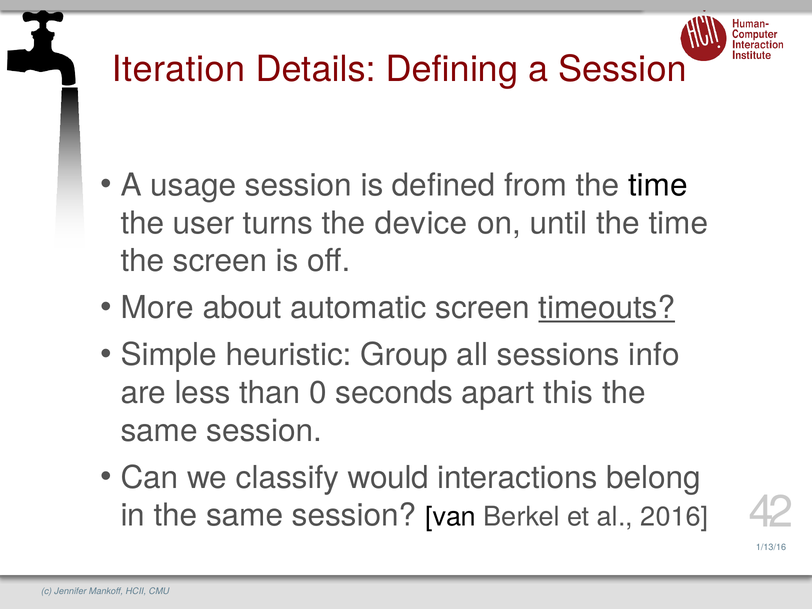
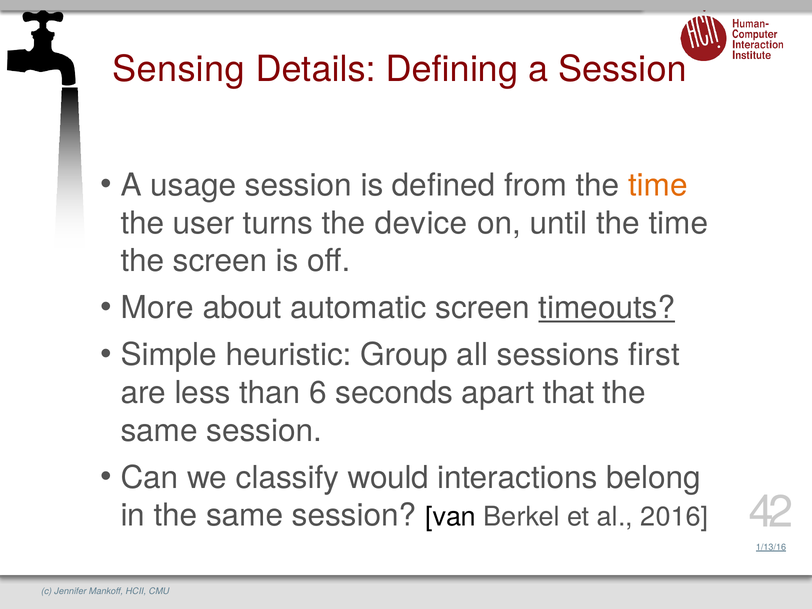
Iteration: Iteration -> Sensing (179, 70)
time colour: black -> orange (658, 185)
info: info -> first (654, 355)
0: 0 -> 6 (318, 393)
this: this -> that (568, 393)
1/13/16 underline: none -> present (771, 547)
